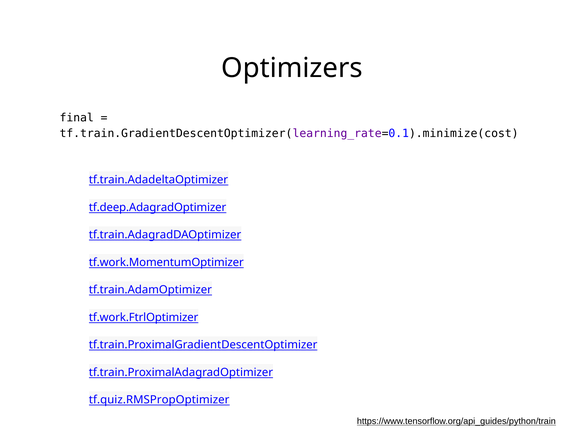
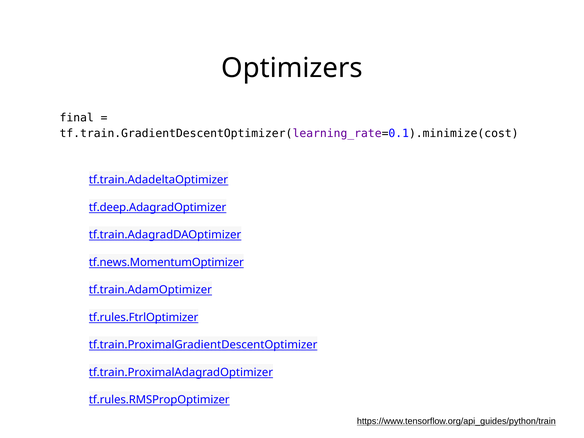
tf.work.MomentumOptimizer: tf.work.MomentumOptimizer -> tf.news.MomentumOptimizer (166, 262)
tf.work.FtrlOptimizer: tf.work.FtrlOptimizer -> tf.rules.FtrlOptimizer (144, 317)
tf.quiz.RMSPropOptimizer: tf.quiz.RMSPropOptimizer -> tf.rules.RMSPropOptimizer (159, 400)
